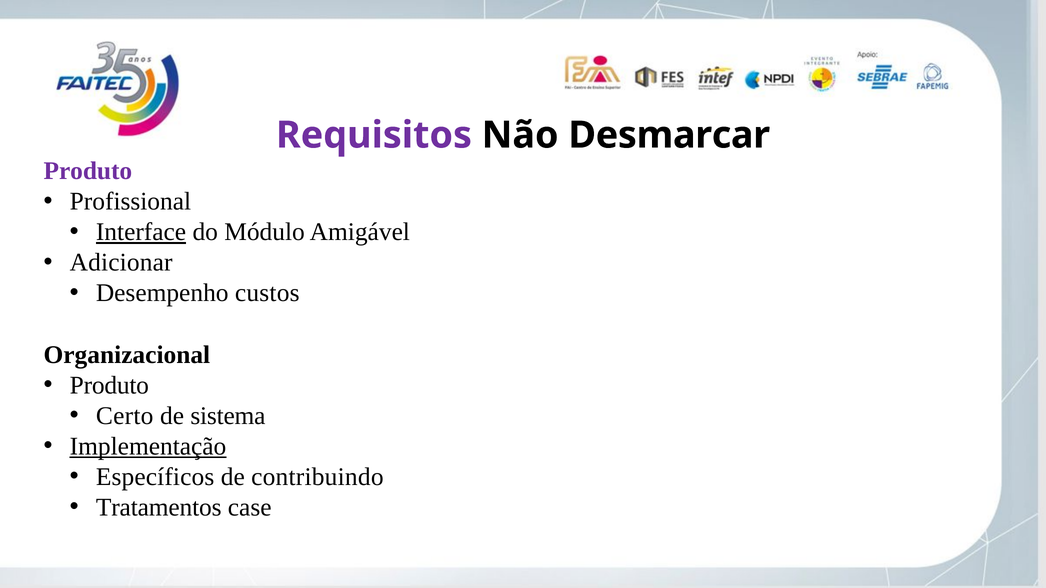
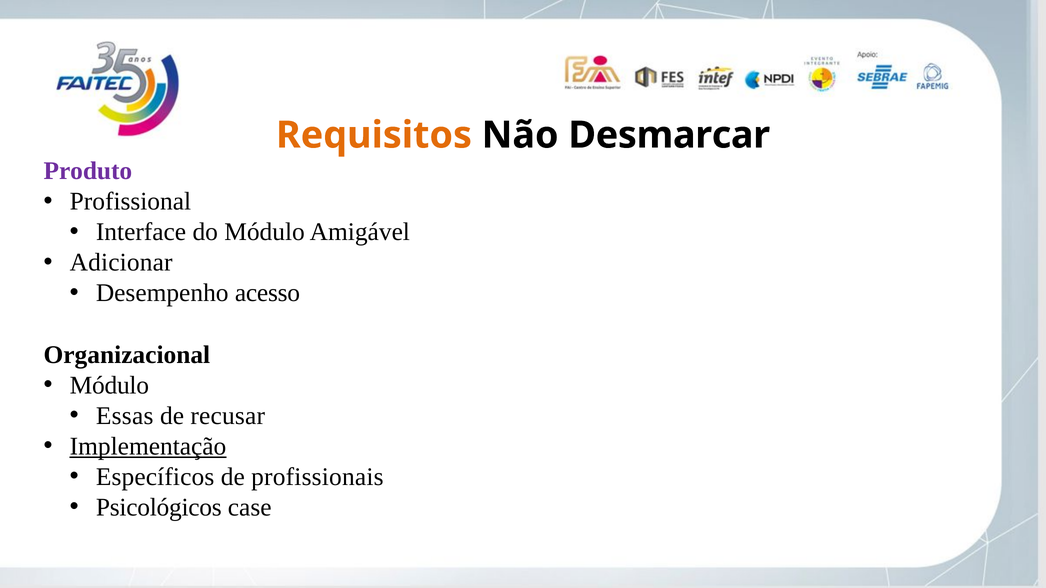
Requisitos colour: purple -> orange (374, 135)
Interface underline: present -> none (141, 232)
custos: custos -> acesso (267, 293)
Produto: Produto -> Módulo (109, 386)
Certo: Certo -> Essas (125, 416)
sistema: sistema -> recusar (228, 416)
contribuindo: contribuindo -> profissionais (317, 477)
Tratamentos: Tratamentos -> Psicológicos (159, 508)
